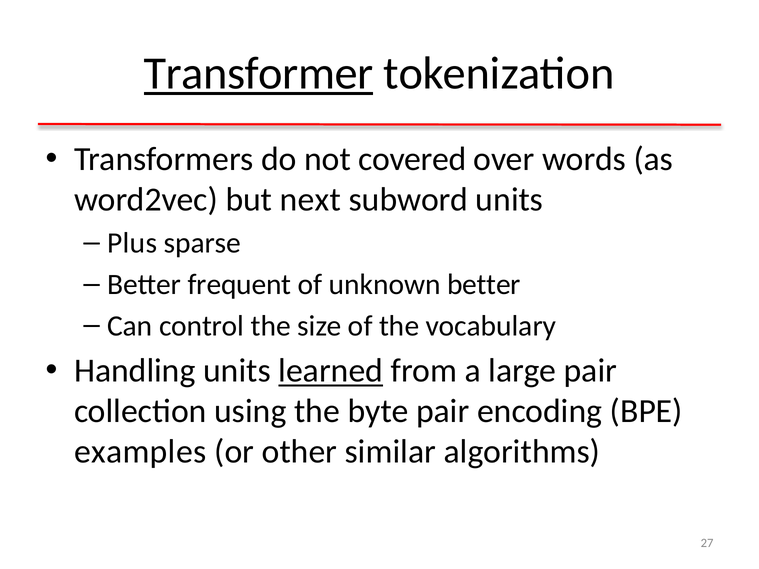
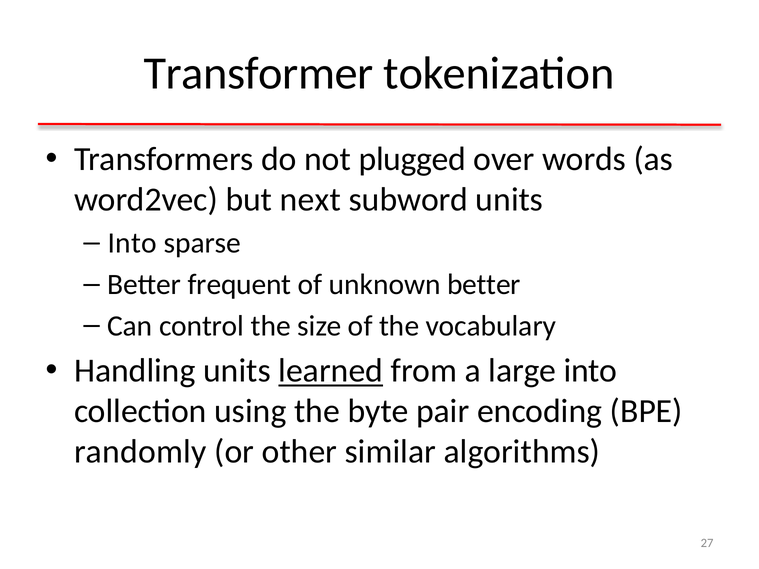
Transformer underline: present -> none (259, 73)
covered: covered -> plugged (412, 159)
Plus: Plus -> Into (132, 243)
large pair: pair -> into (590, 371)
examples: examples -> randomly (140, 452)
